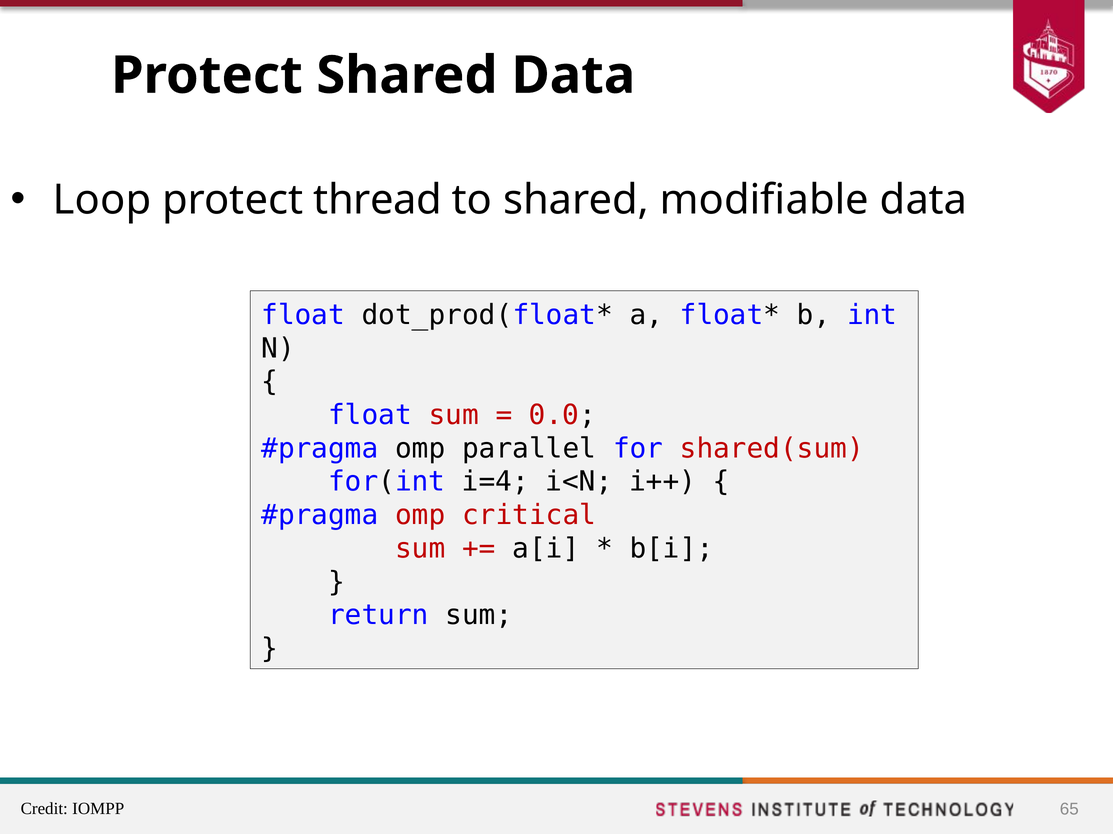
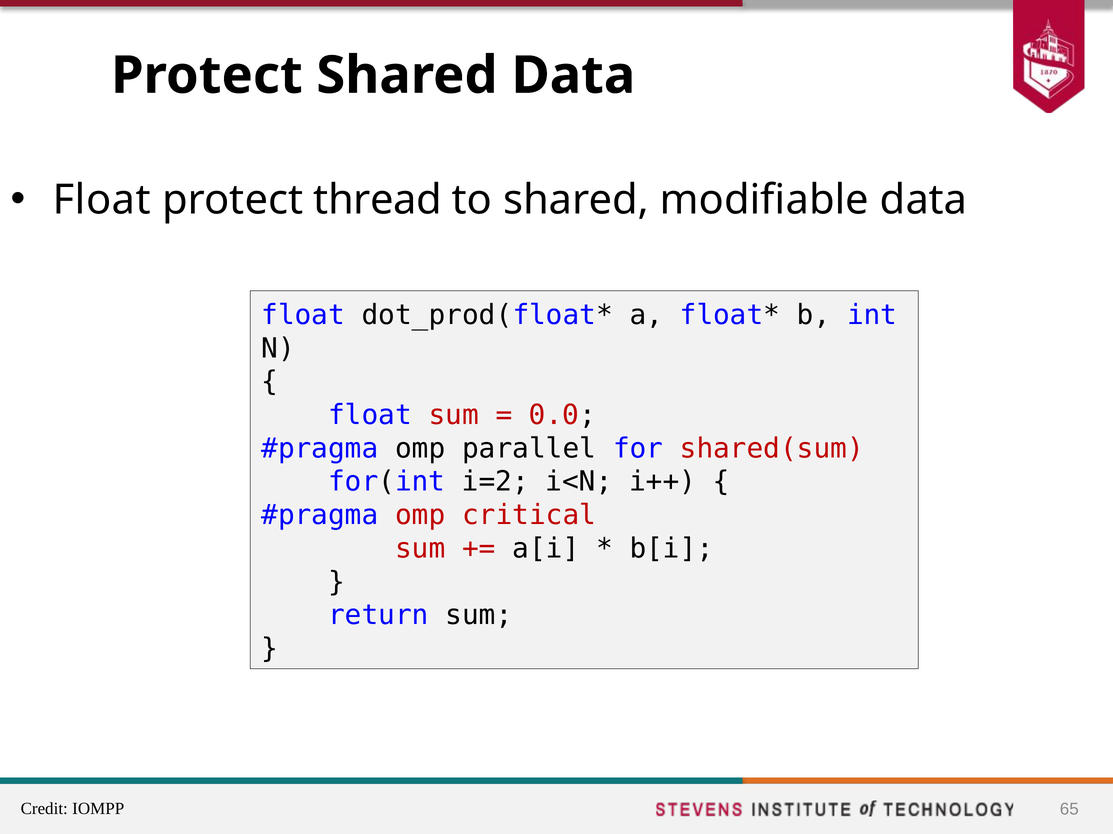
Loop: Loop -> Float (102, 200)
i=4: i=4 -> i=2 (495, 482)
